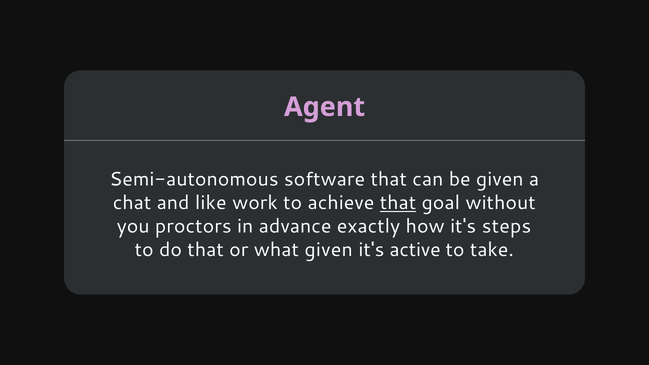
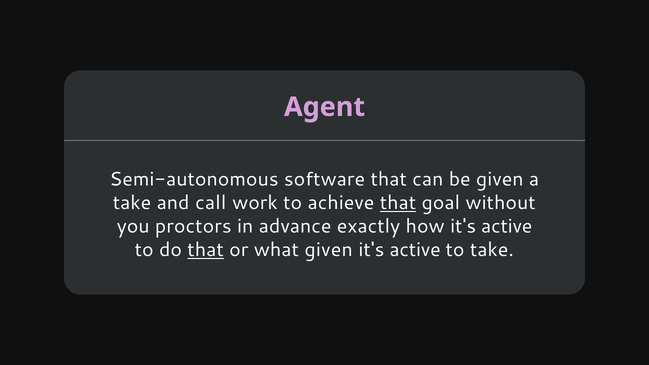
chat: chat -> take (132, 203)
like: like -> call (211, 203)
how it's steps: steps -> active (507, 227)
that underline: none -> present (206, 250)
